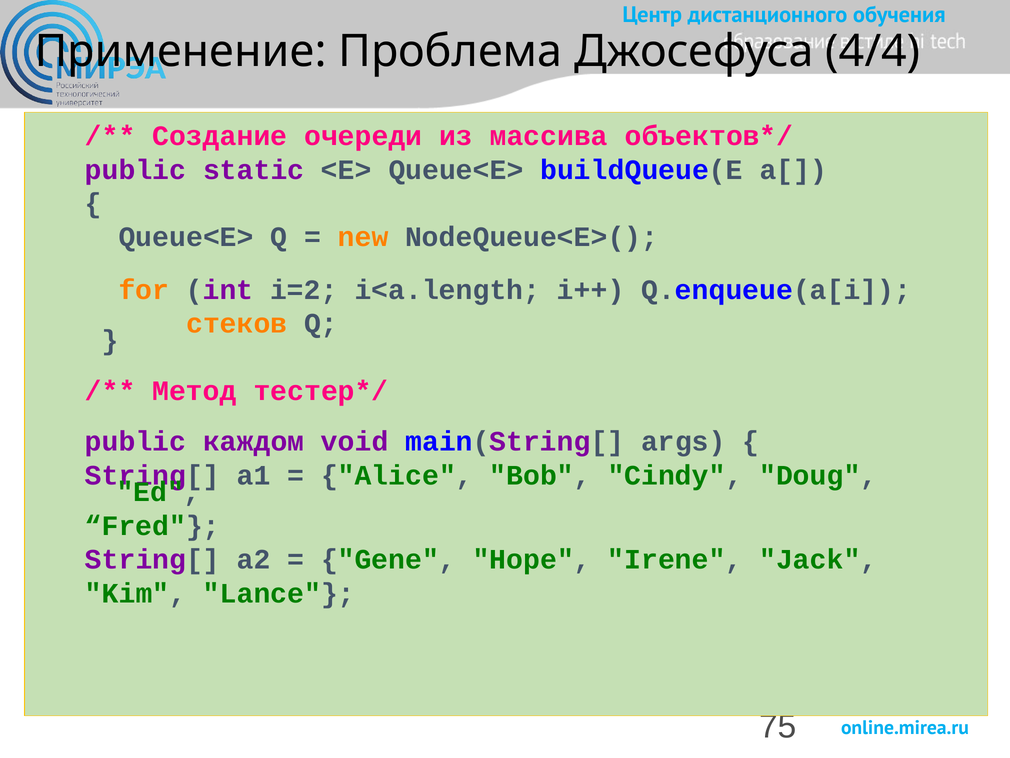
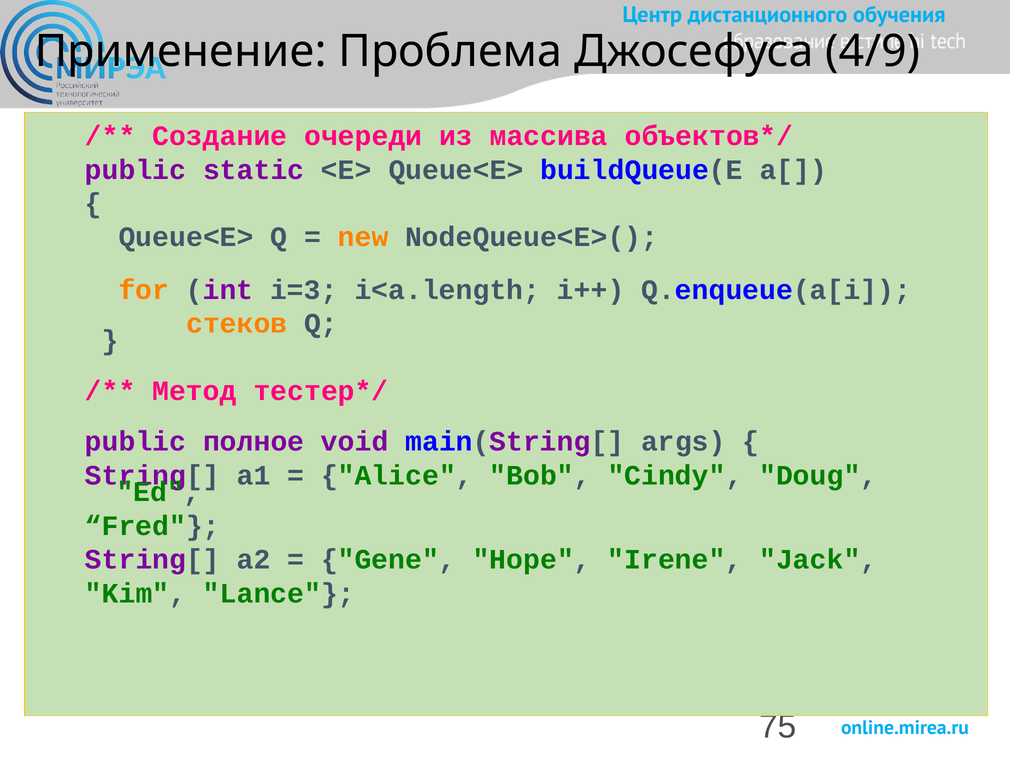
4/4: 4/4 -> 4/9 (873, 51)
i=2: i=2 -> i=3 (304, 290)
каждом: каждом -> полное (254, 441)
